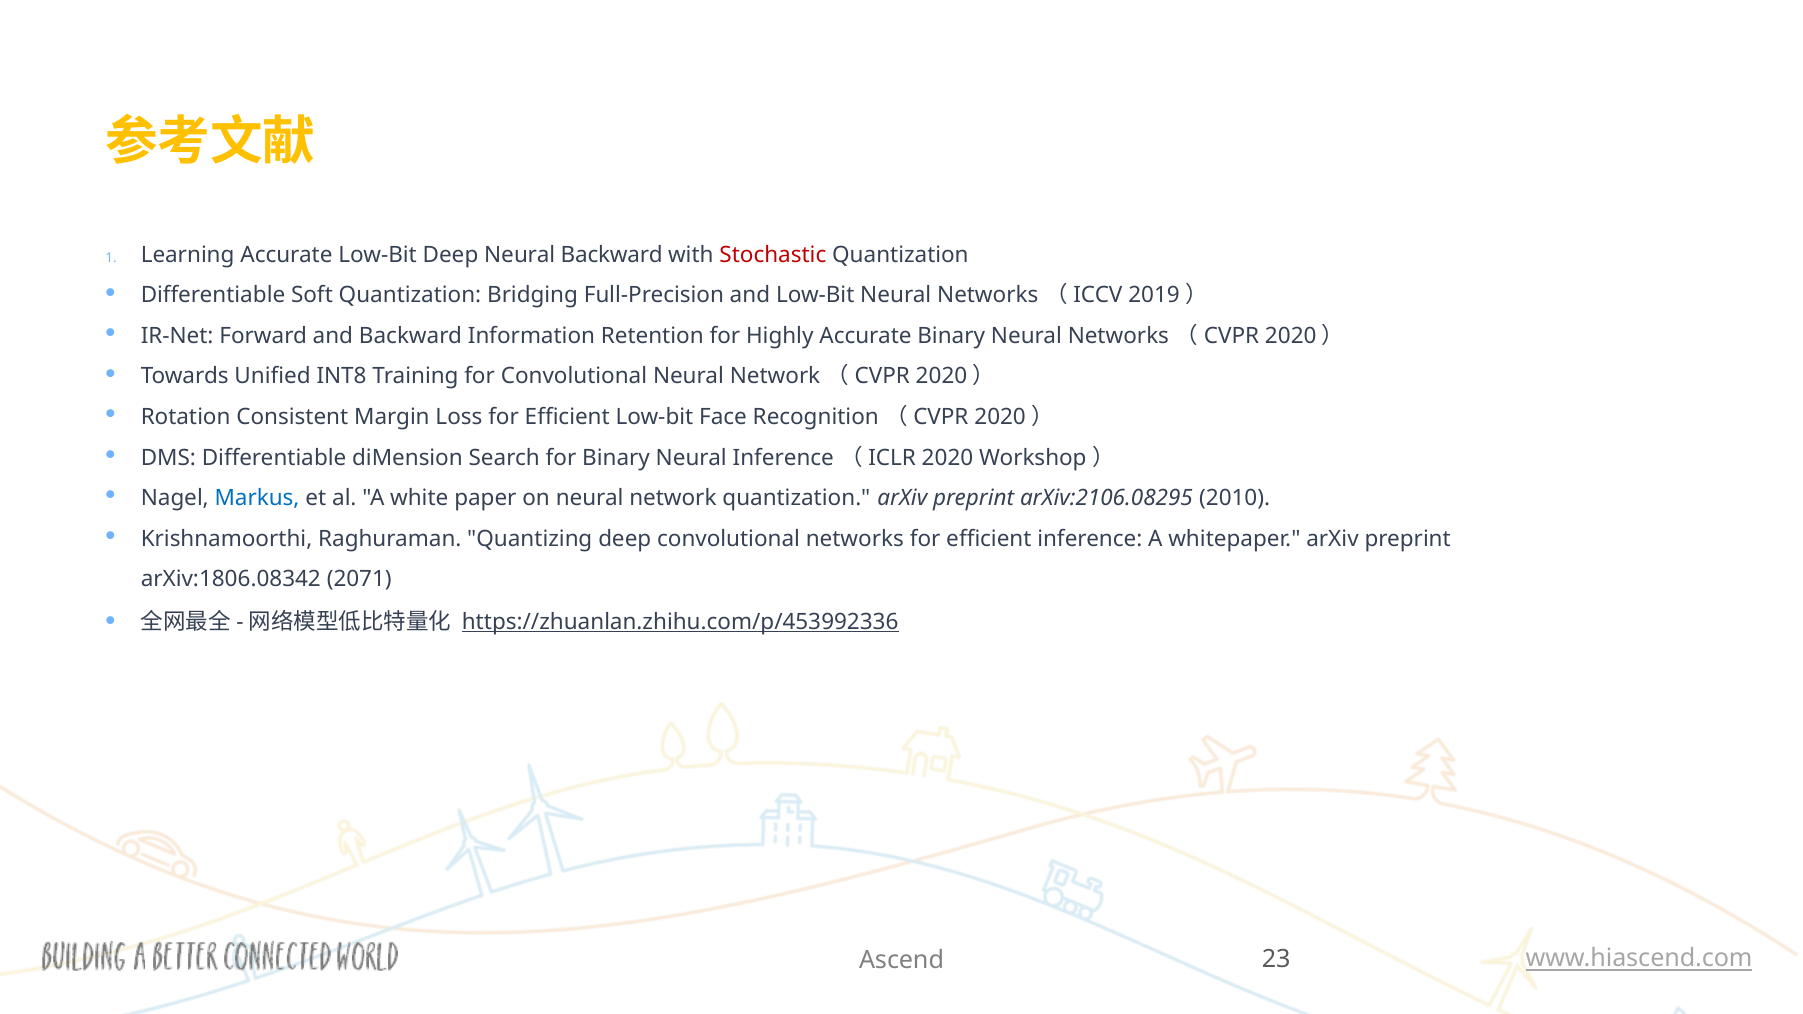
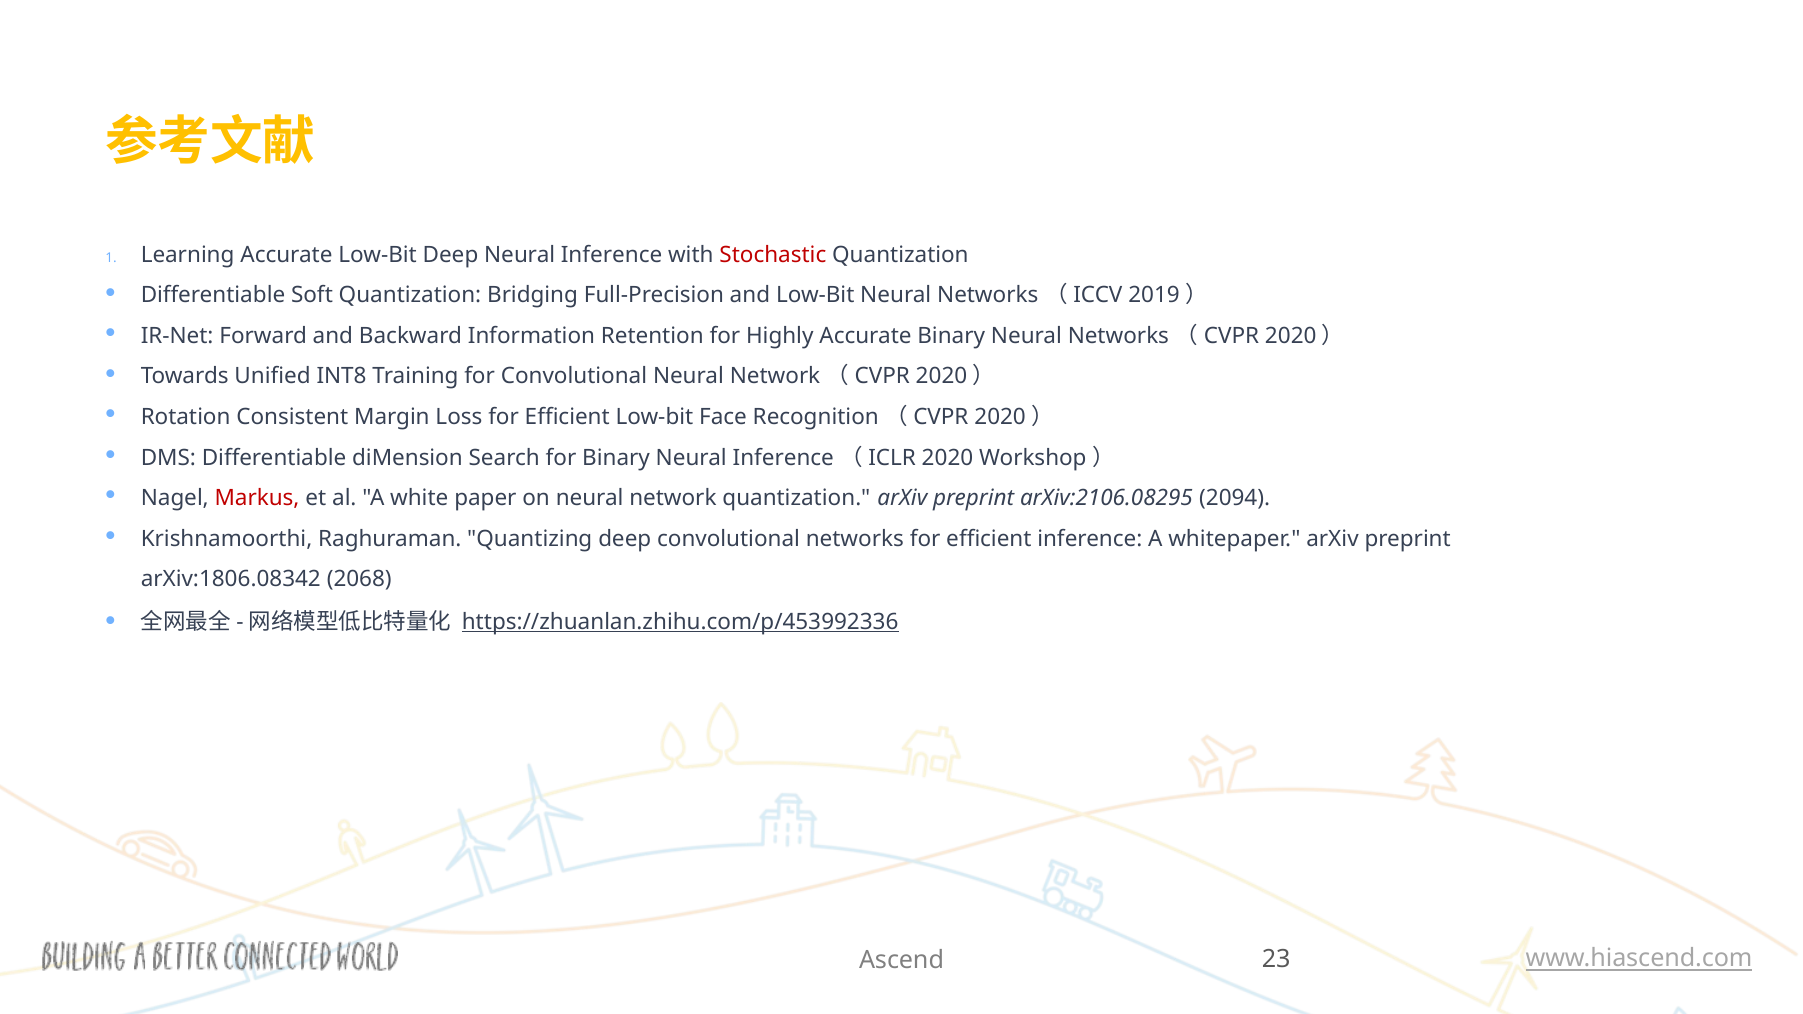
Deep Neural Backward: Backward -> Inference (612, 255)
Markus colour: blue -> red (257, 498)
2010: 2010 -> 2094 (1235, 498)
2071: 2071 -> 2068 (359, 579)
